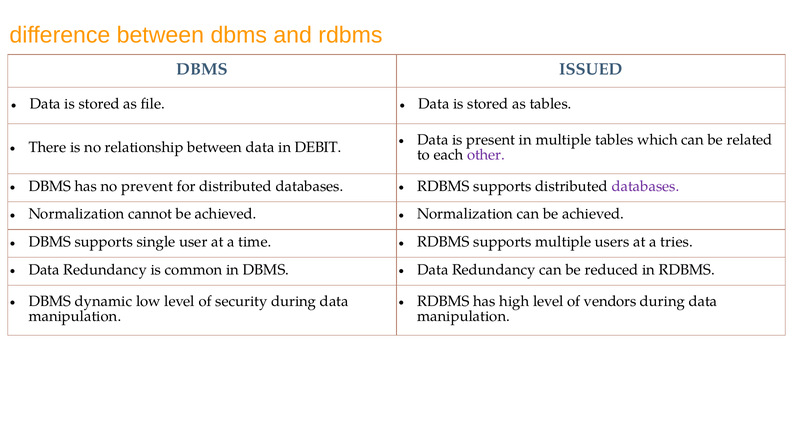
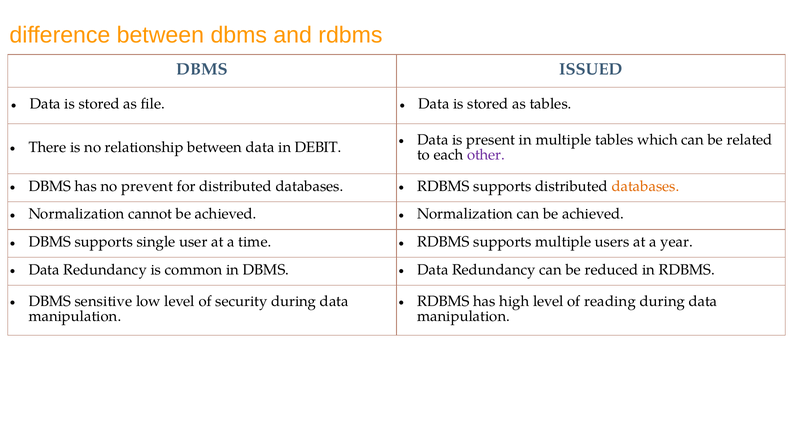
databases colour: purple -> orange (646, 186)
tries: tries -> year (677, 242)
dynamic: dynamic -> sensitive (103, 301)
vendors: vendors -> reading (610, 301)
